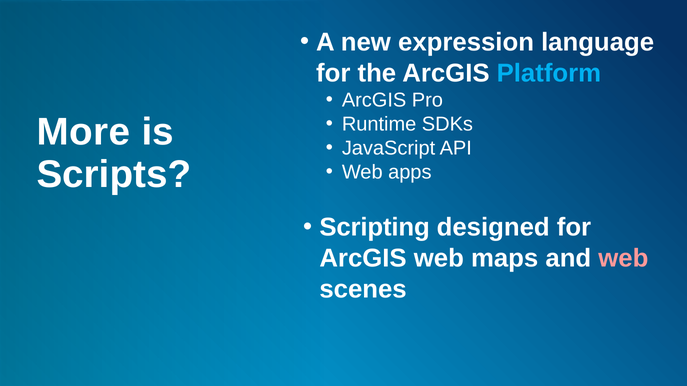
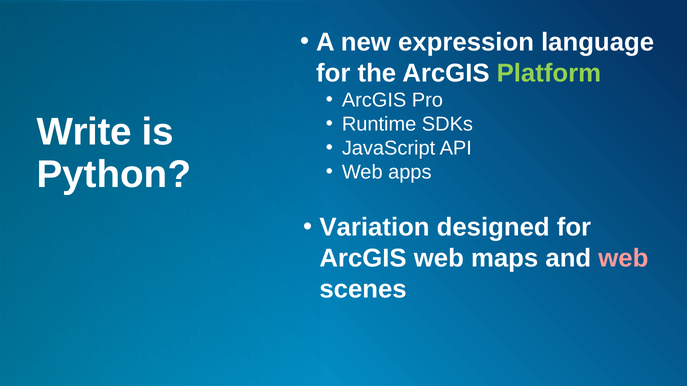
Platform colour: light blue -> light green (549, 73)
More: More -> Write (84, 132)
Scripts: Scripts -> Python (114, 175)
Scripting: Scripting -> Variation (375, 228)
